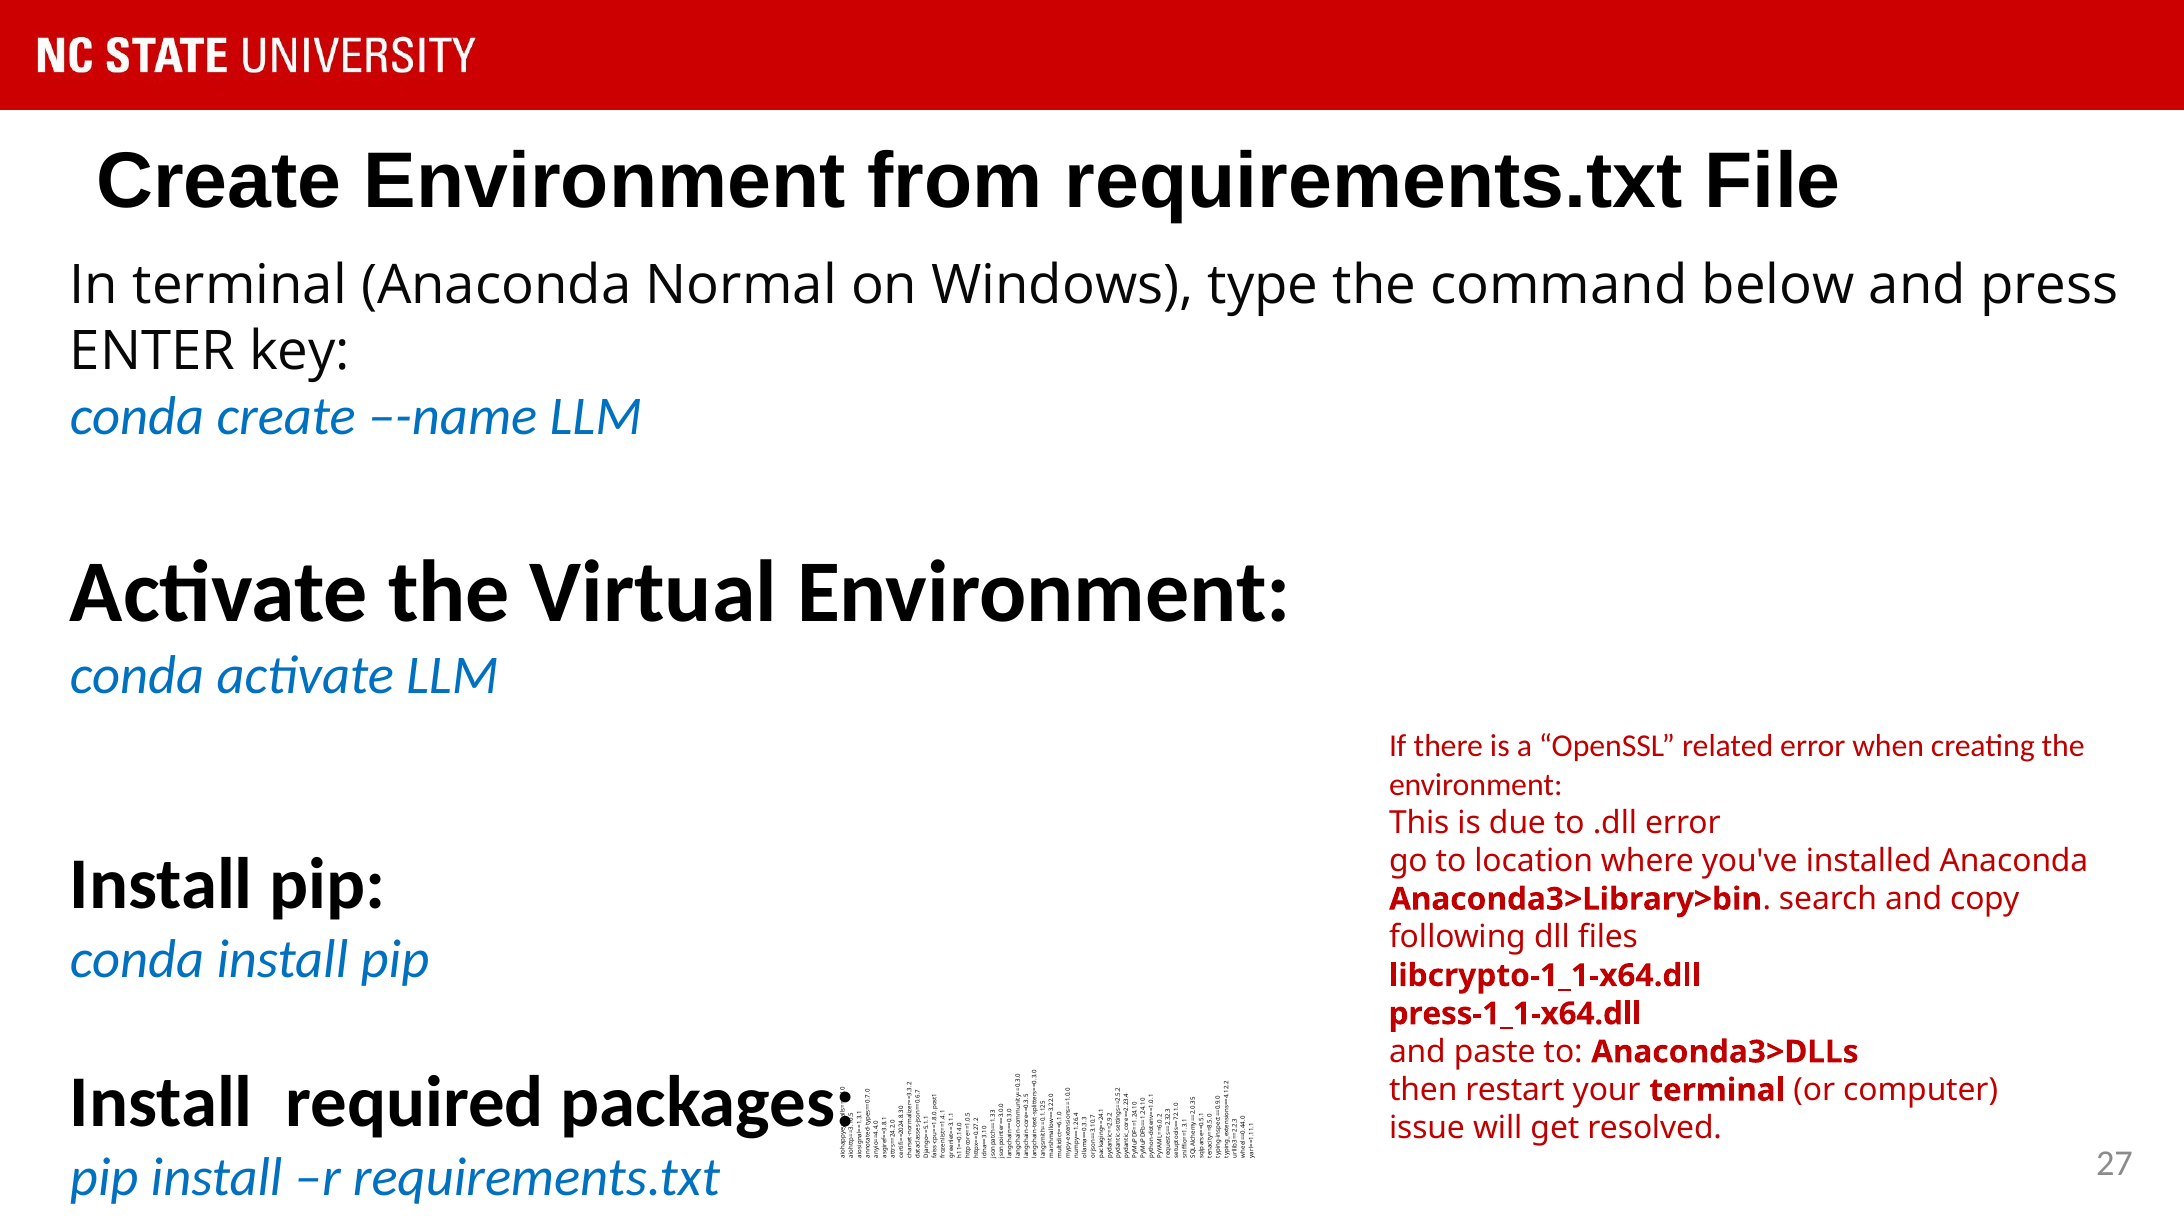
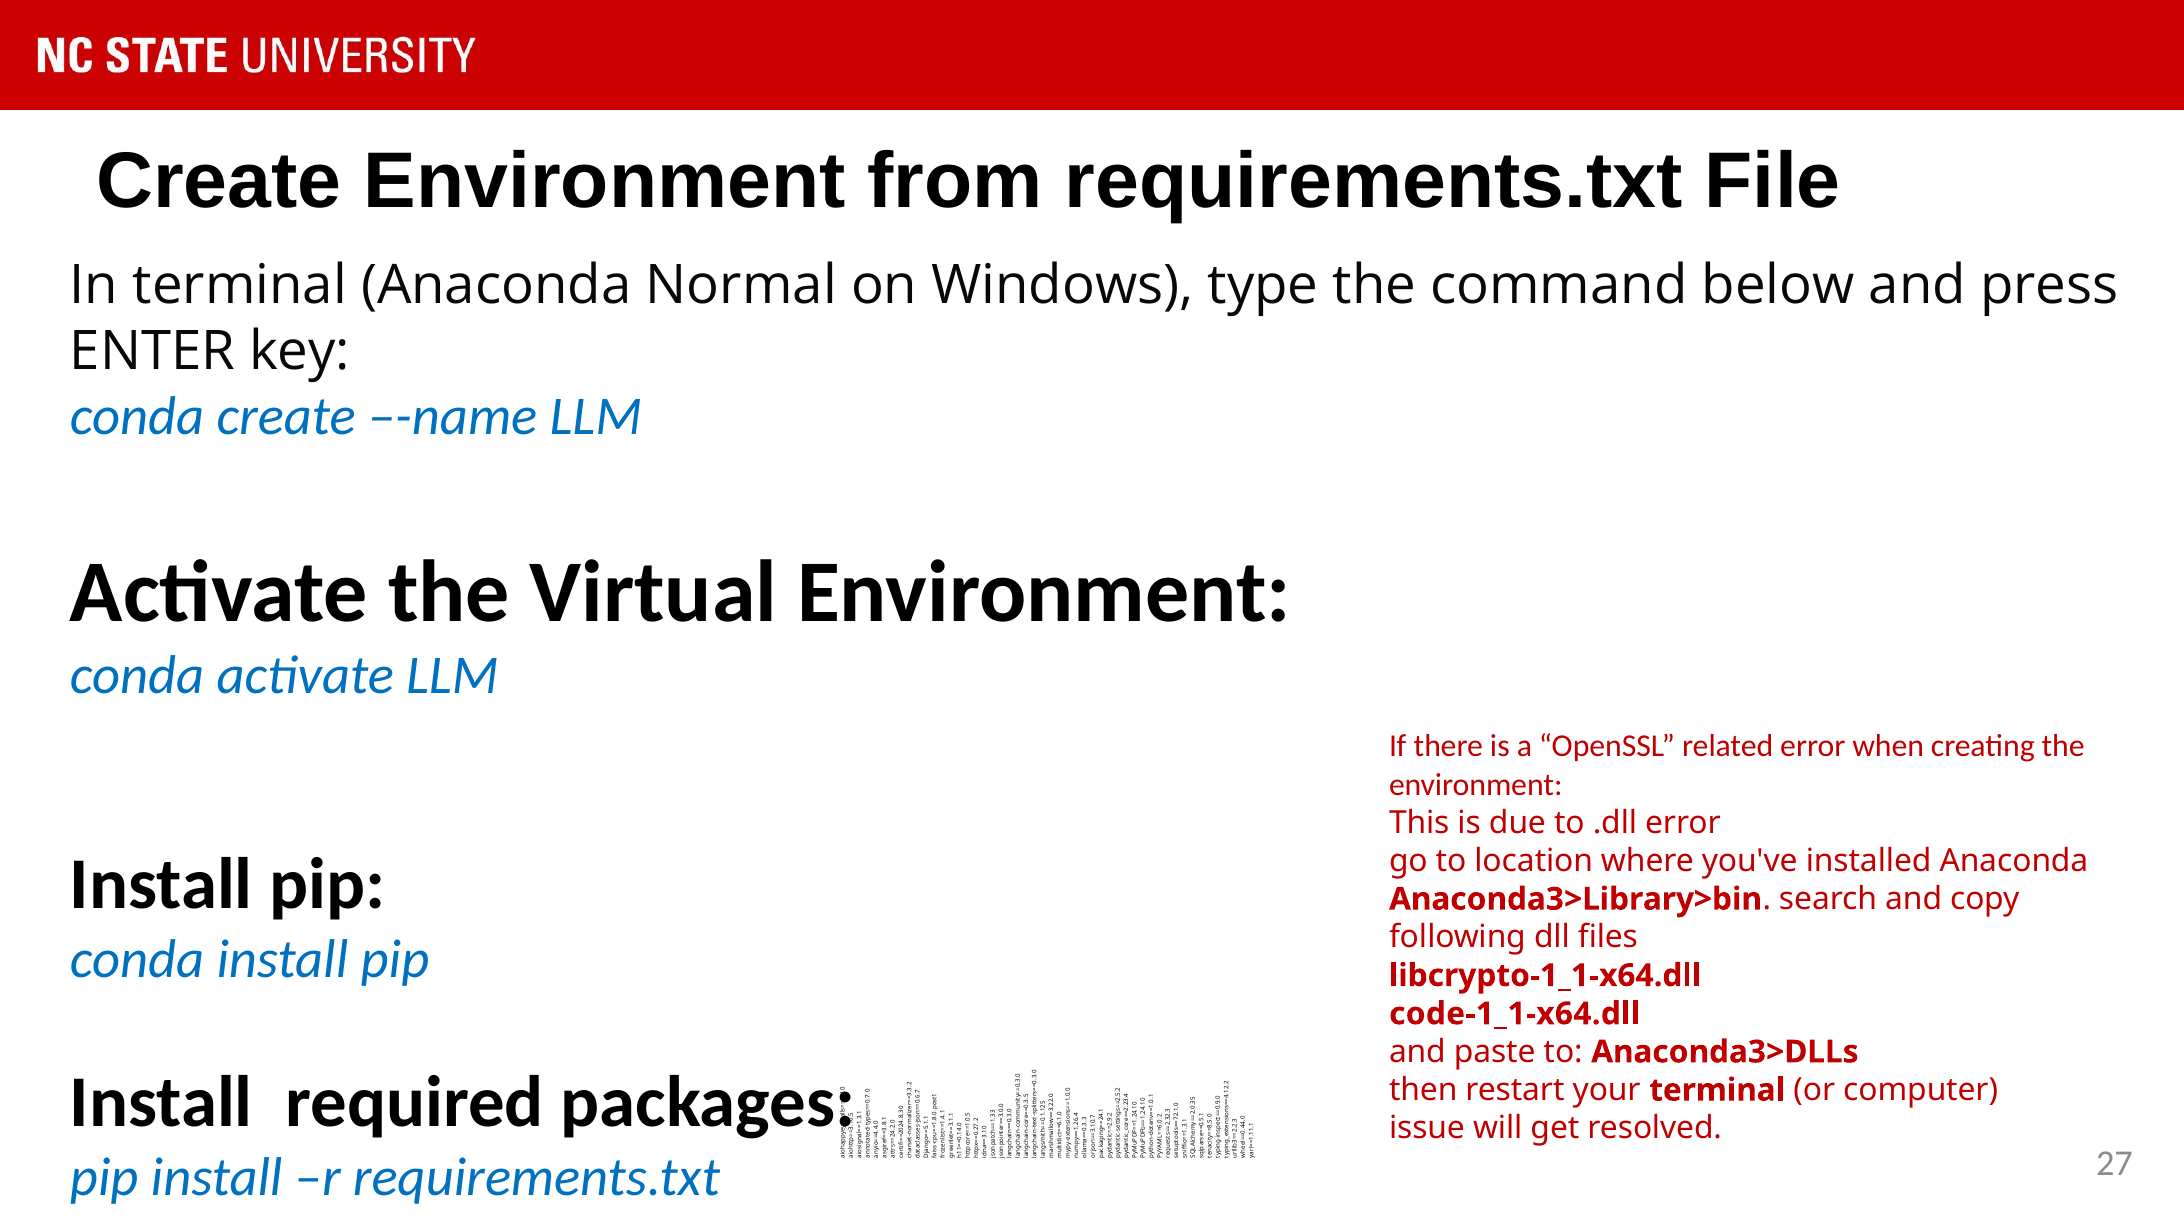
press-1_1-x64.dll: press-1_1-x64.dll -> code-1_1-x64.dll (1515, 1013)
